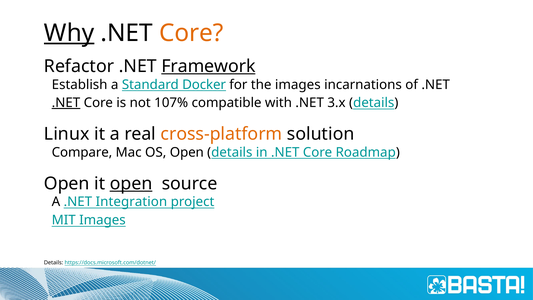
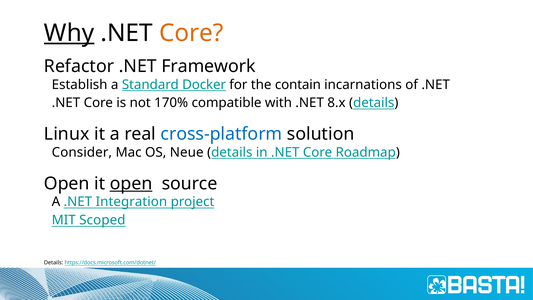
Framework underline: present -> none (208, 66)
the images: images -> contain (298, 85)
.NET underline: present -> none (66, 103)
107%: 107% -> 170% (171, 103)
3.x: 3.x -> 8.x (336, 103)
cross-platform colour: orange -> blue (221, 134)
Compare: Compare -> Consider (82, 152)
OS Open: Open -> Neue (187, 152)
MIT Images: Images -> Scoped (102, 220)
